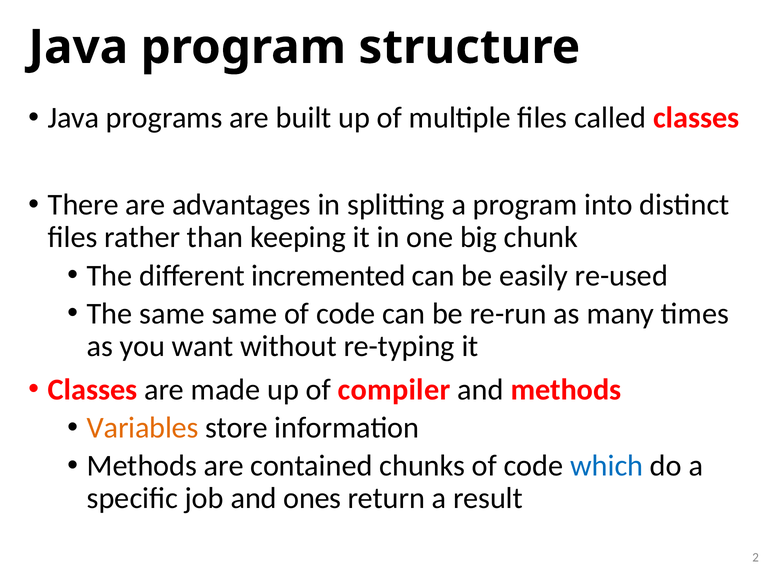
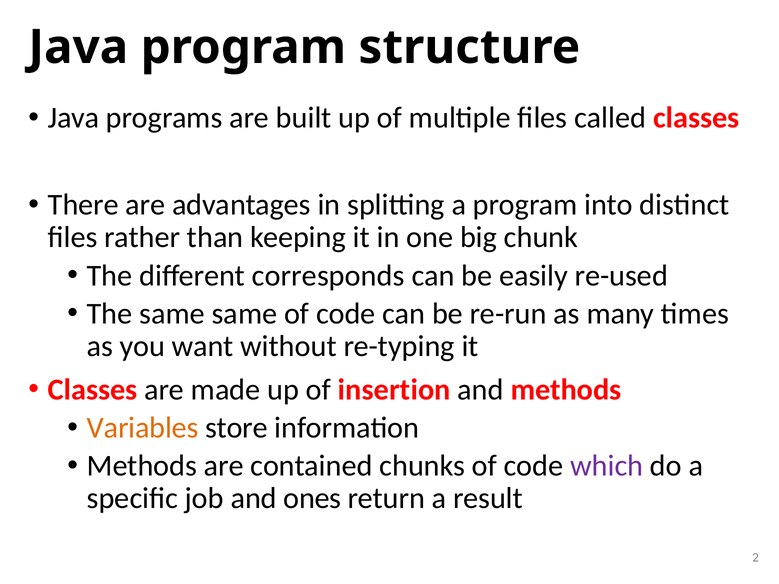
incremented: incremented -> corresponds (328, 276)
compiler: compiler -> insertion (394, 390)
which colour: blue -> purple (607, 466)
